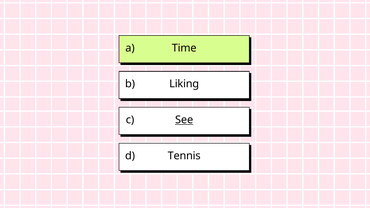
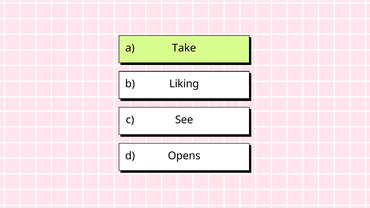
Time: Time -> Take (184, 48)
See underline: present -> none (184, 120)
Tennis: Tennis -> Opens (184, 156)
